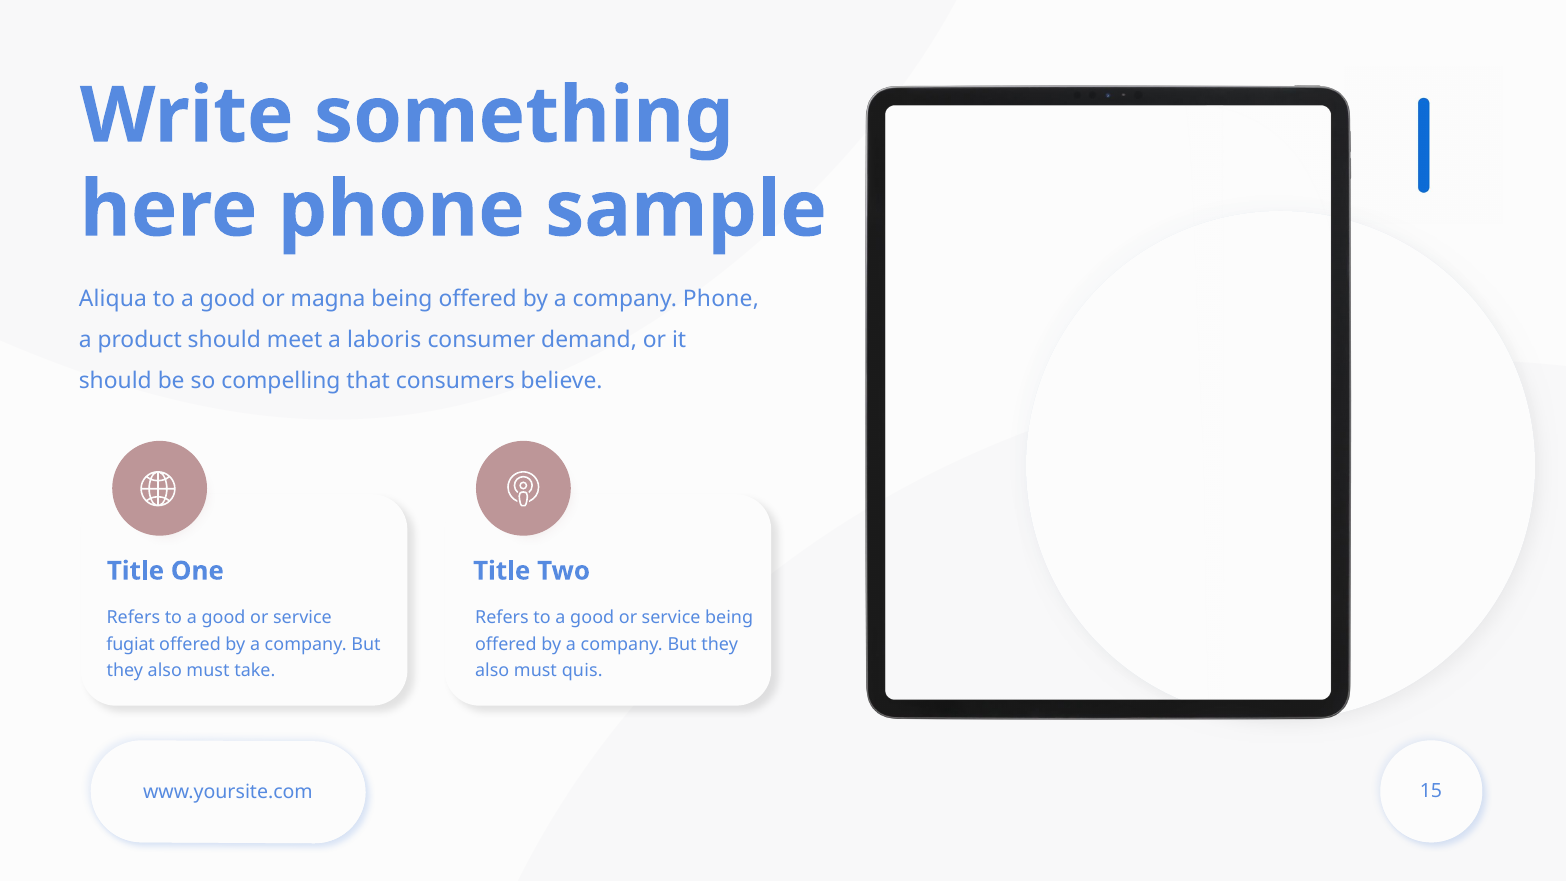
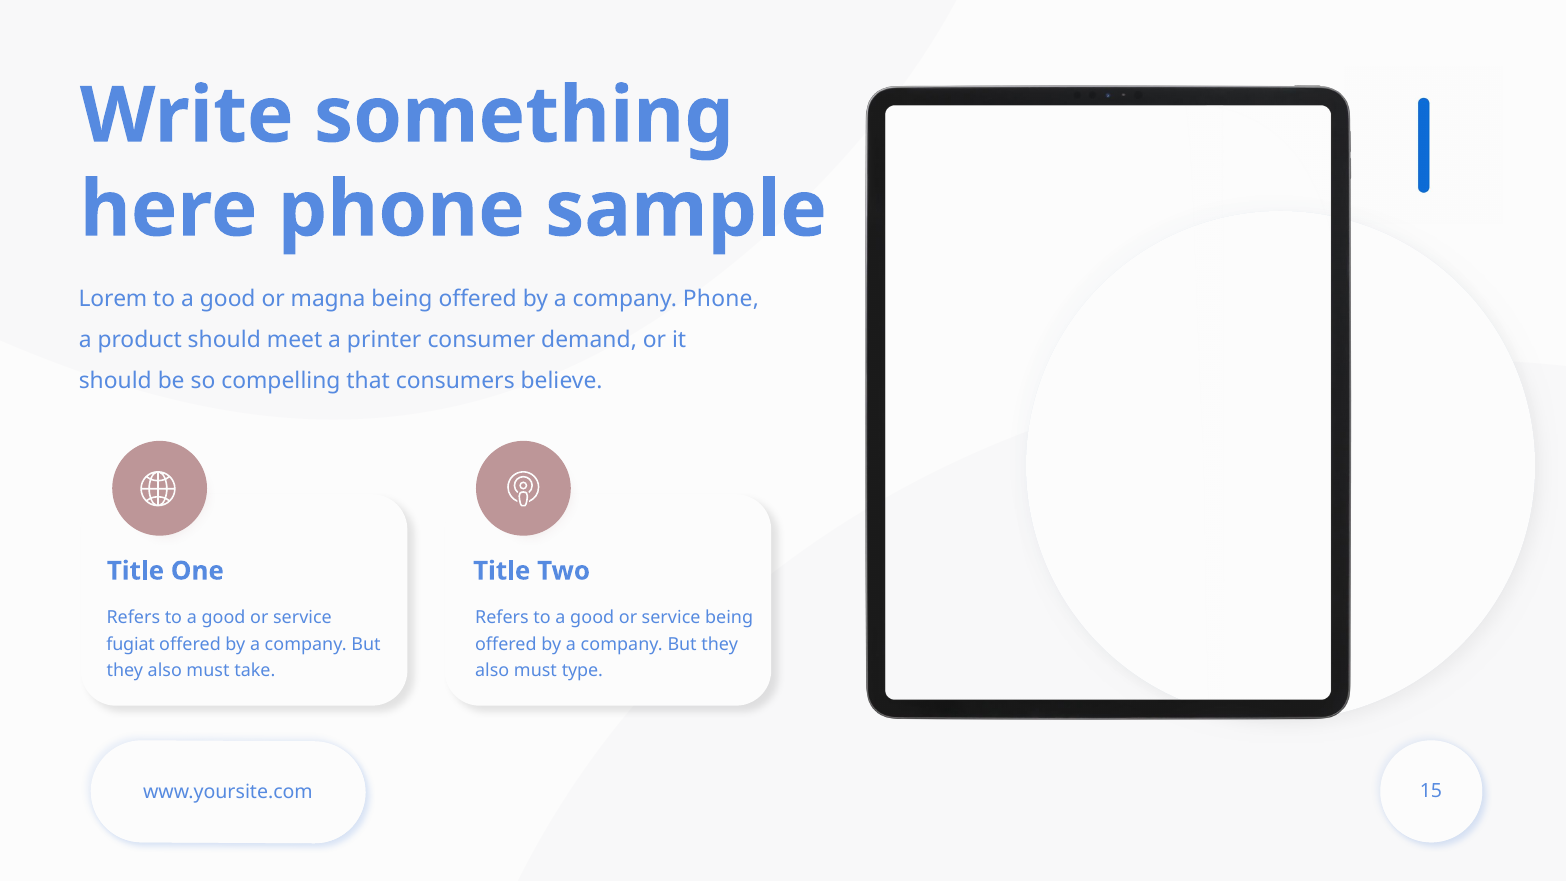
Aliqua: Aliqua -> Lorem (113, 299)
laboris: laboris -> printer (384, 340)
quis: quis -> type (582, 670)
